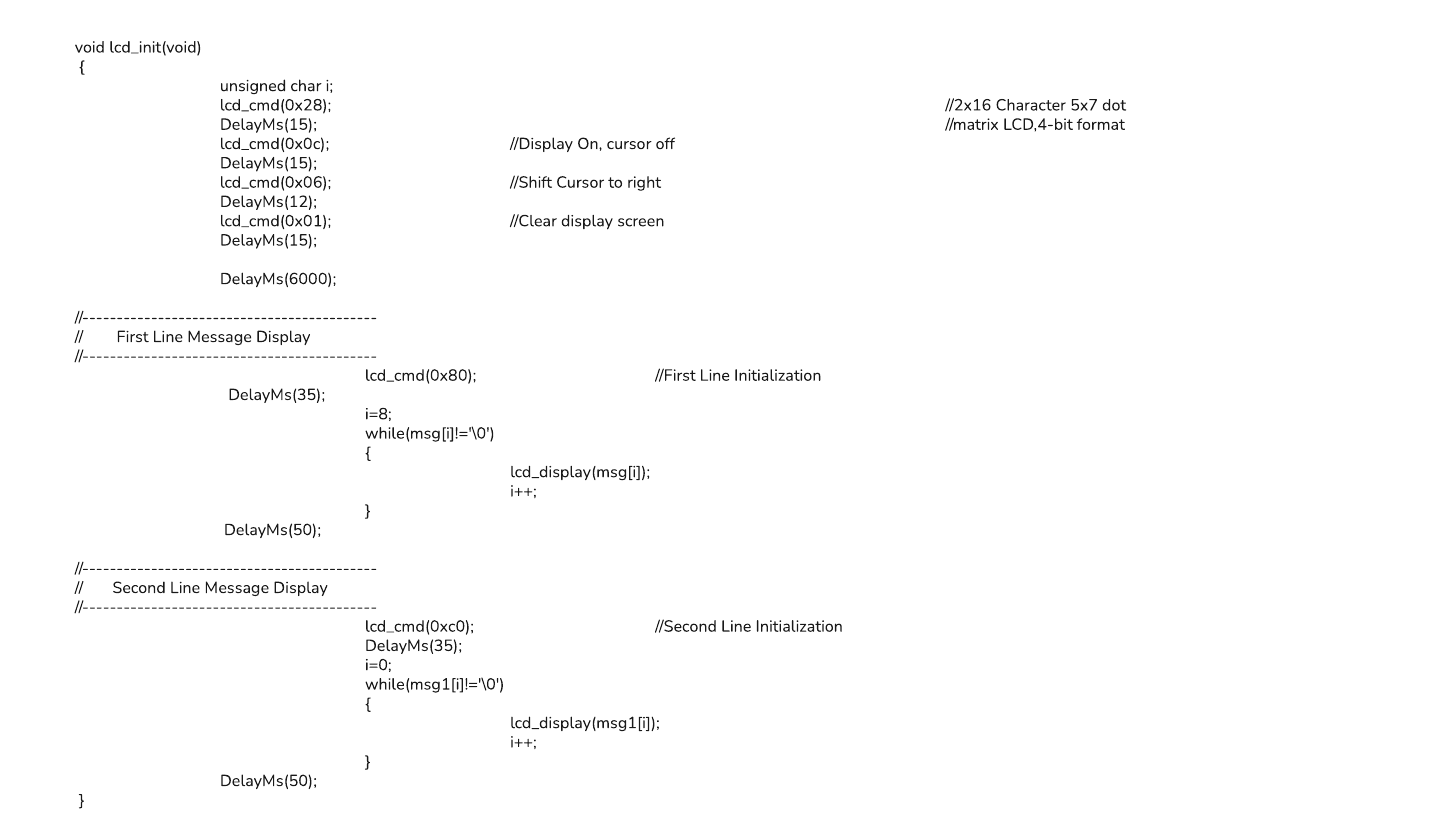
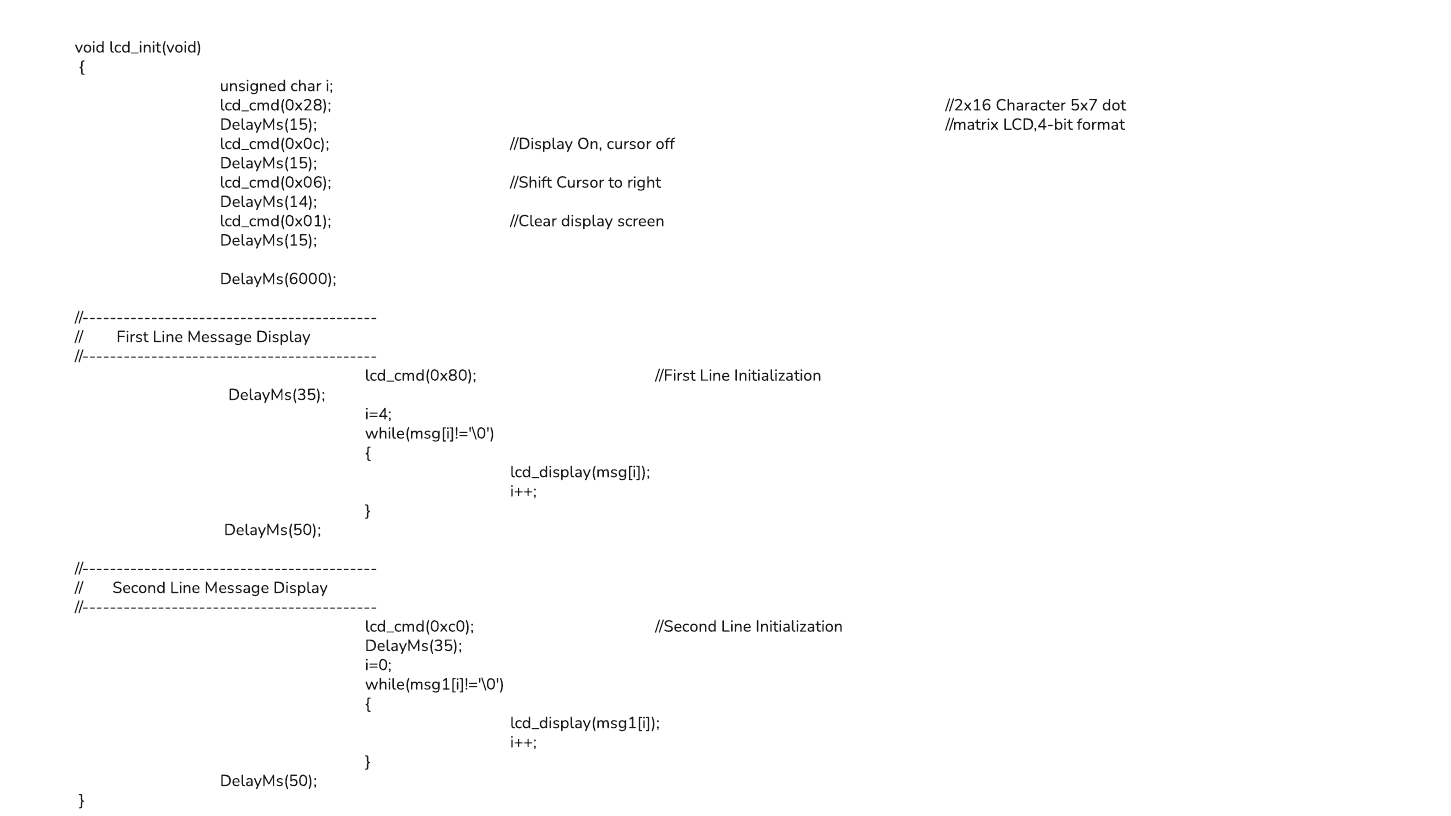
DelayMs(12: DelayMs(12 -> DelayMs(14 (268, 202)
i=8: i=8 -> i=4 (378, 414)
